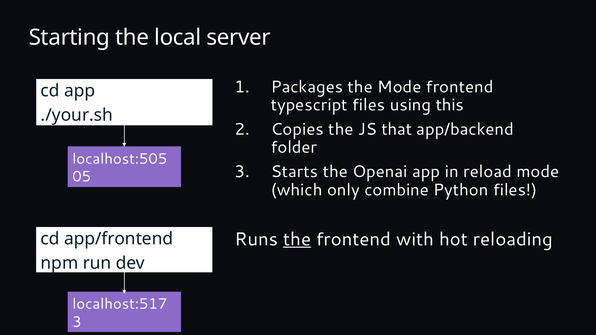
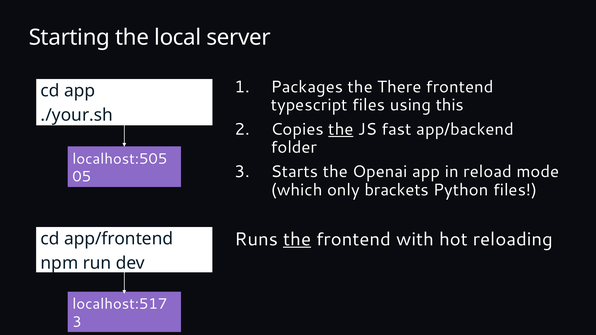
the Mode: Mode -> There (399, 87)
the underline: none -> present (341, 129)
that: that -> fast (397, 129)
combine: combine -> brackets (397, 190)
